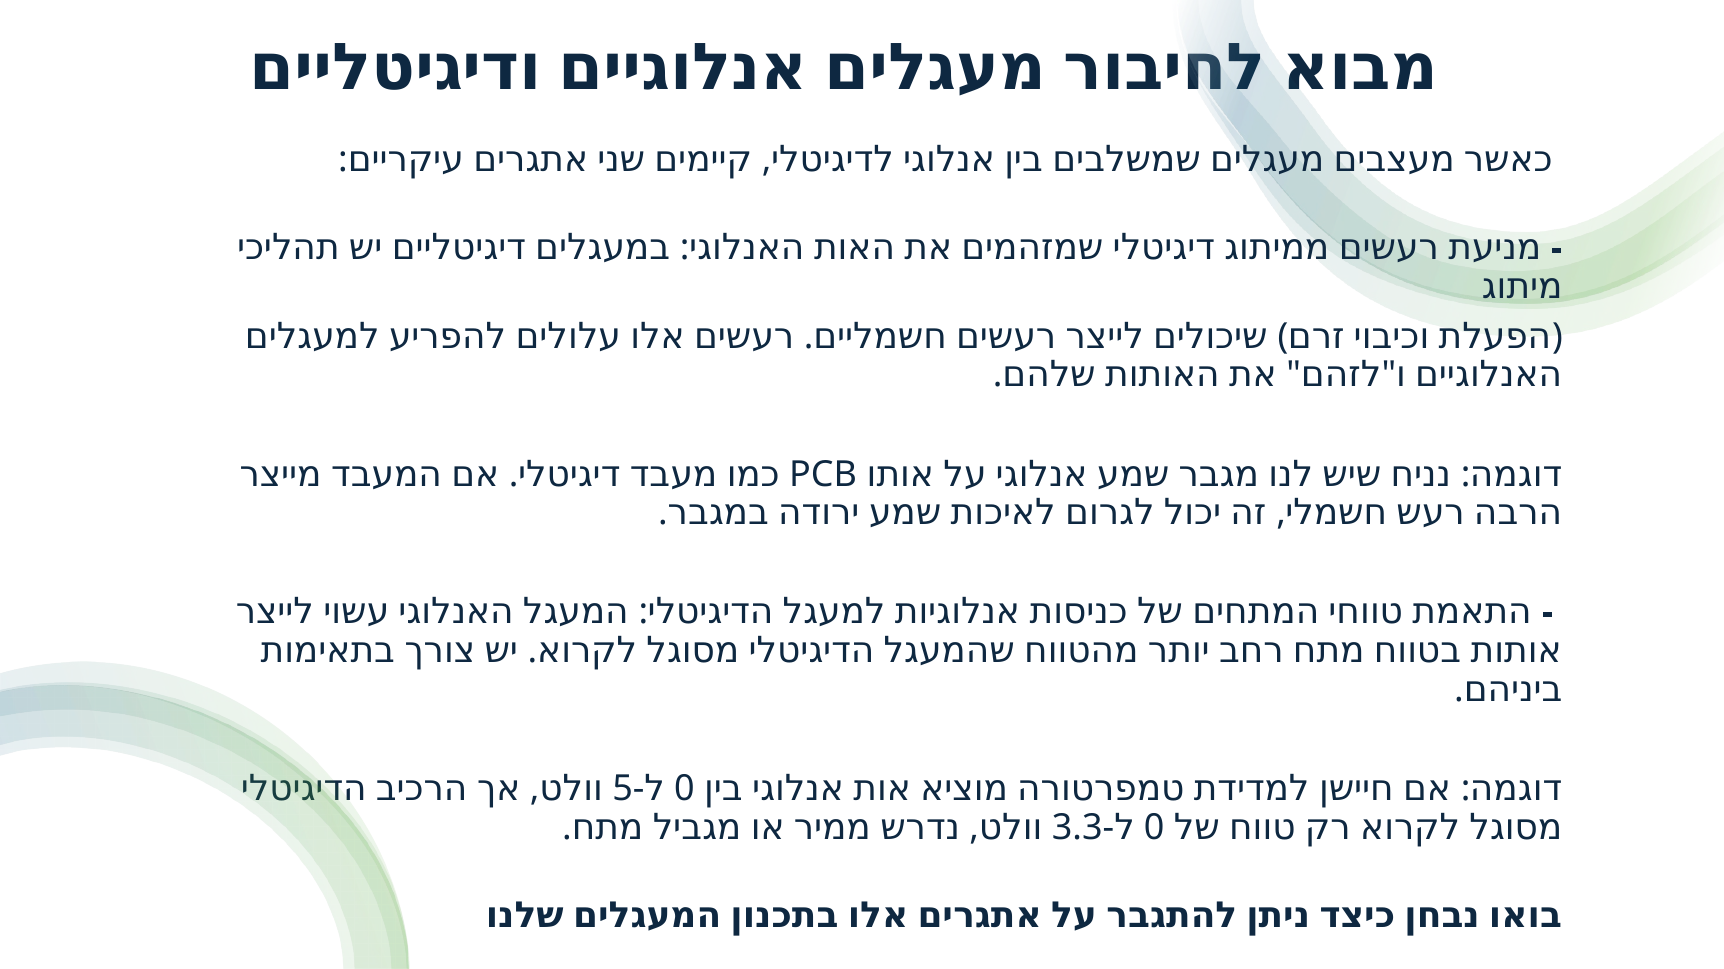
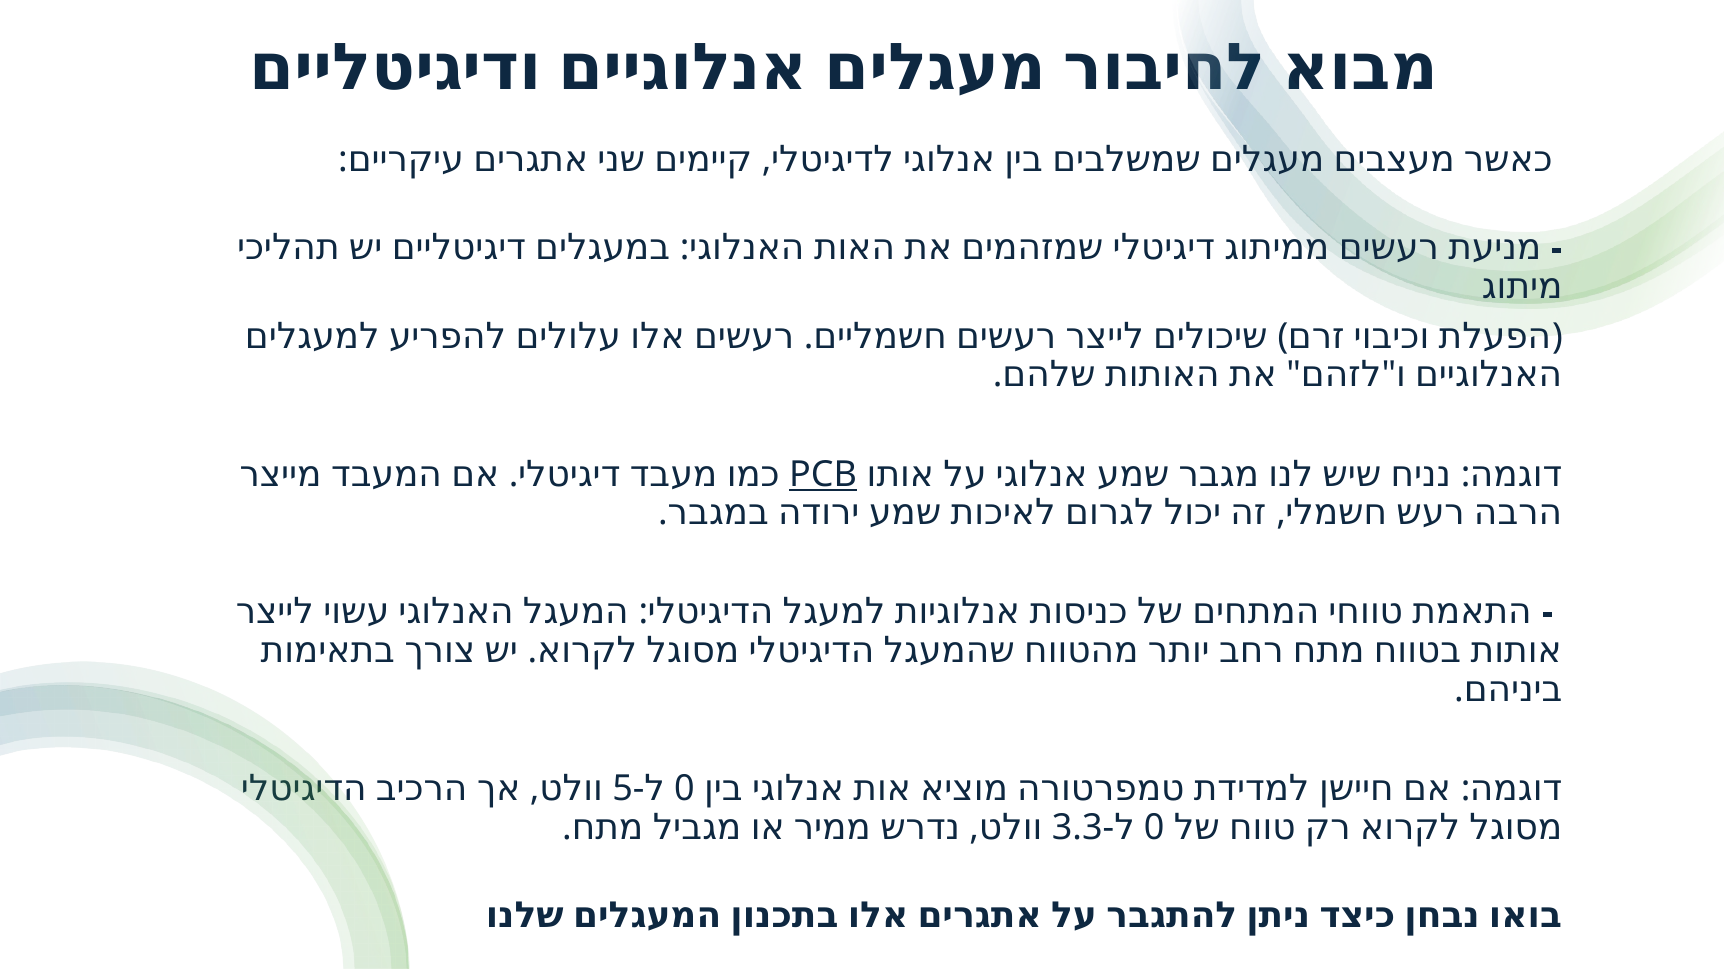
PCB underline: none -> present (823, 475)
